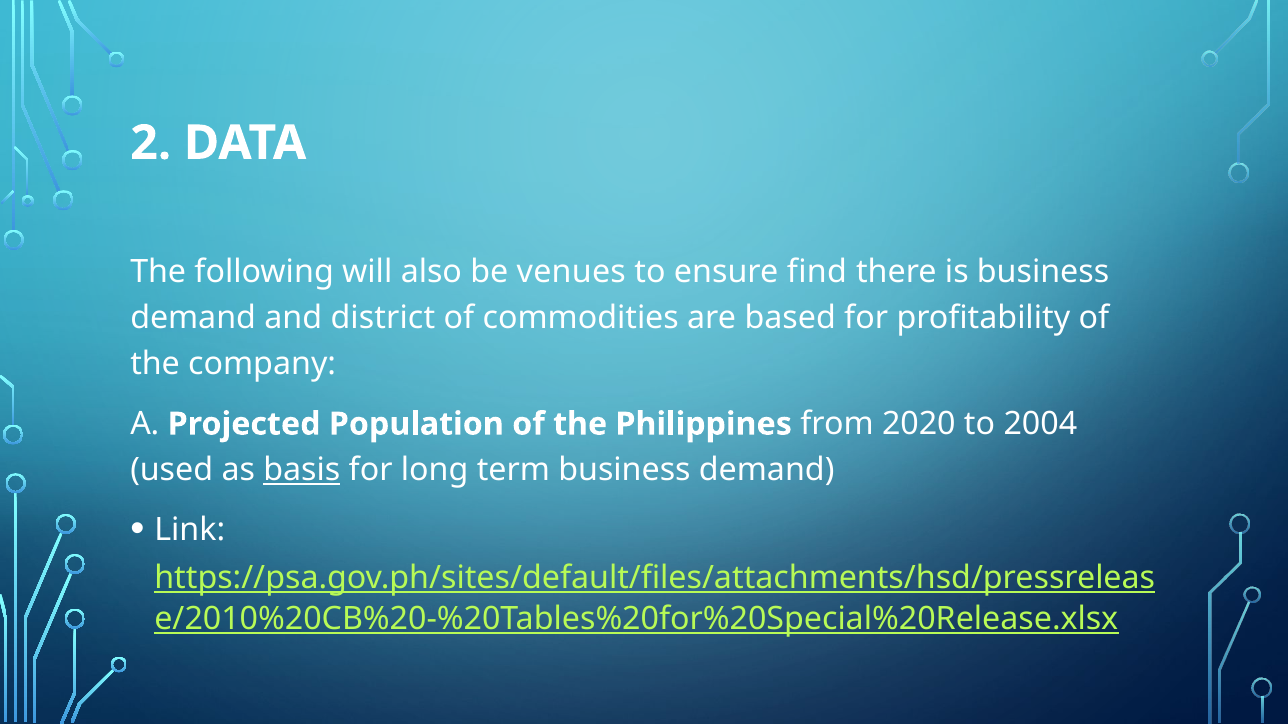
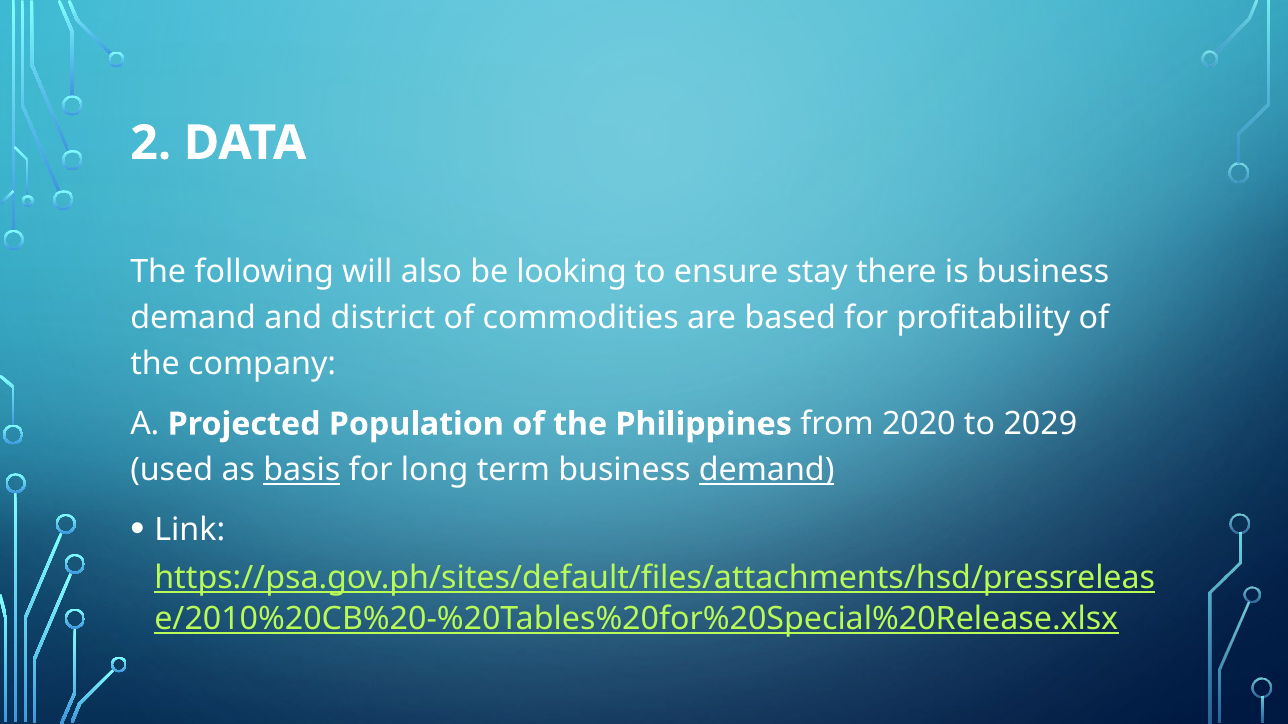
venues: venues -> looking (572, 272)
find: find -> stay (817, 272)
2004: 2004 -> 2029 (1040, 424)
demand underline: none -> present (767, 471)
